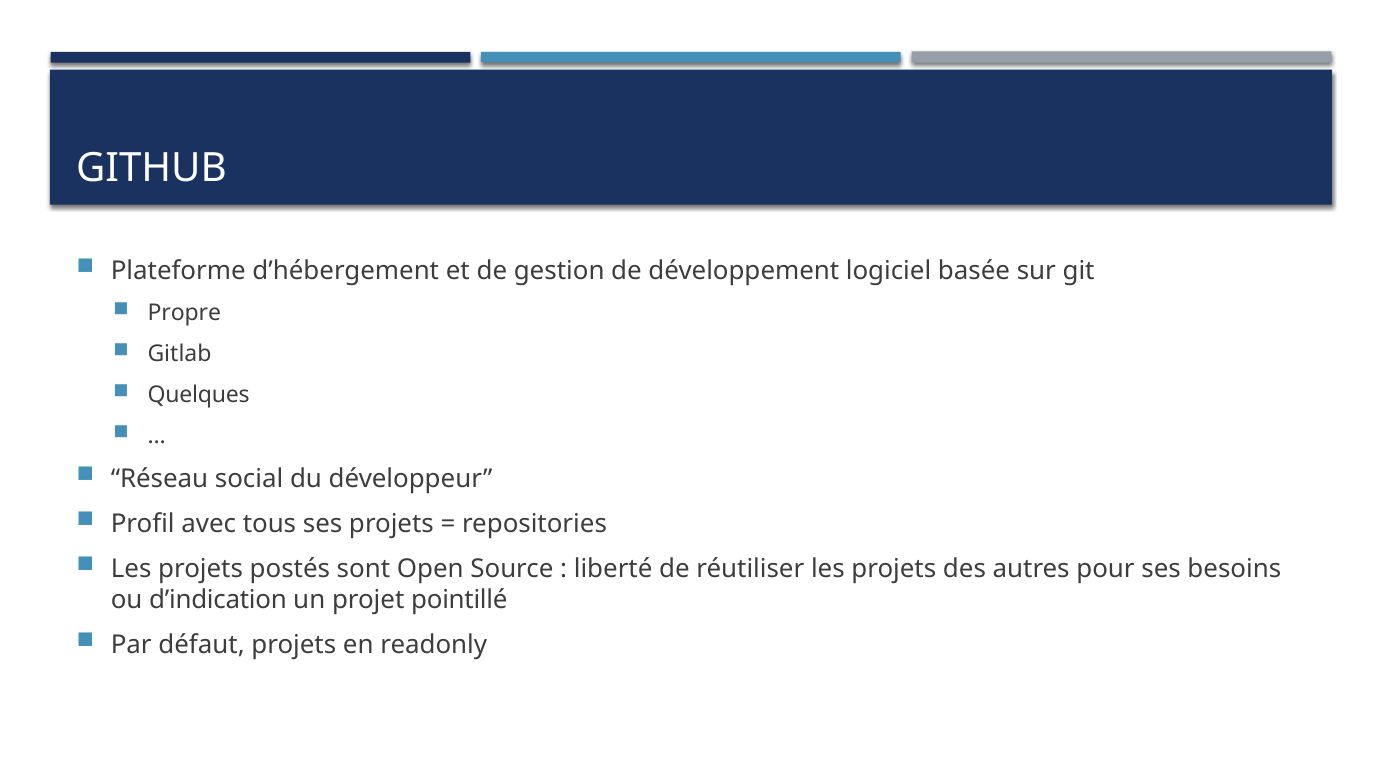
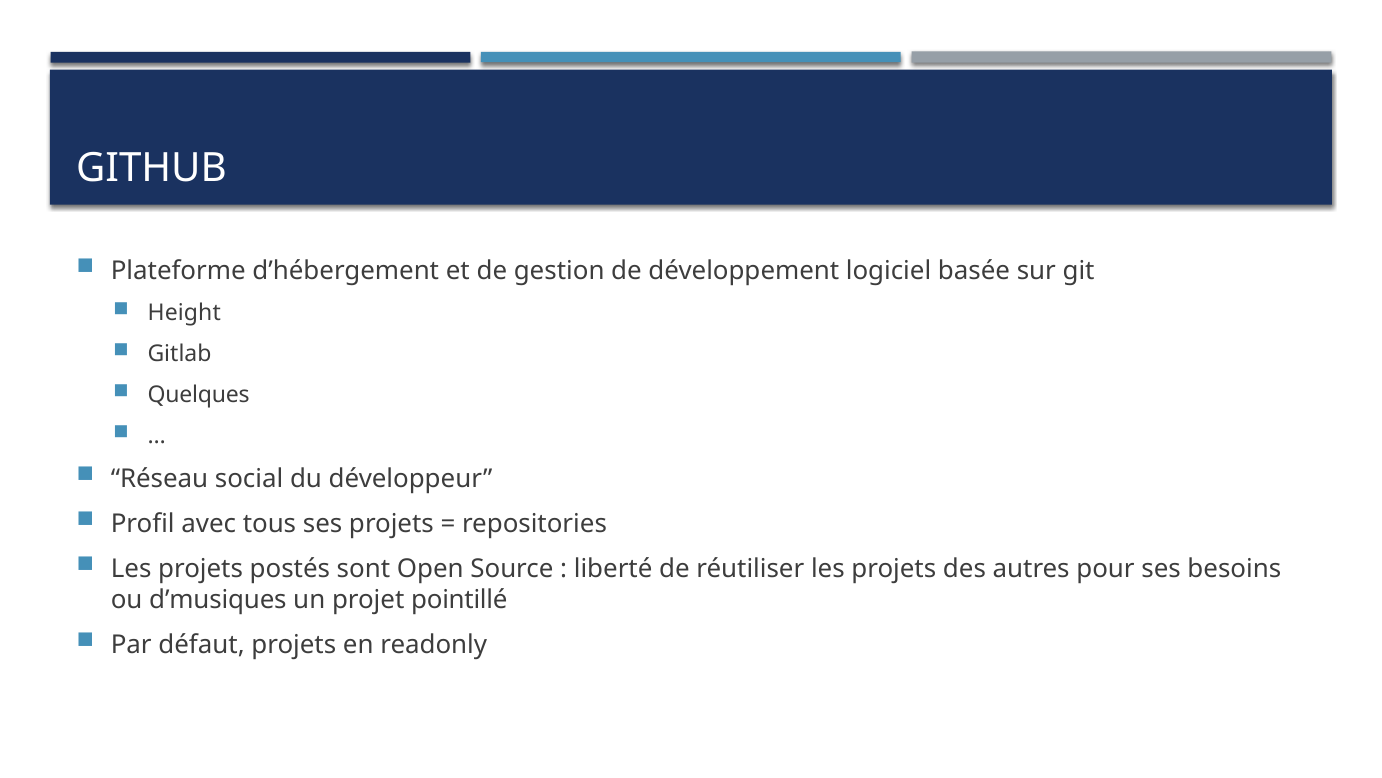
Propre: Propre -> Height (184, 313)
d’indication: d’indication -> d’musiques (218, 600)
